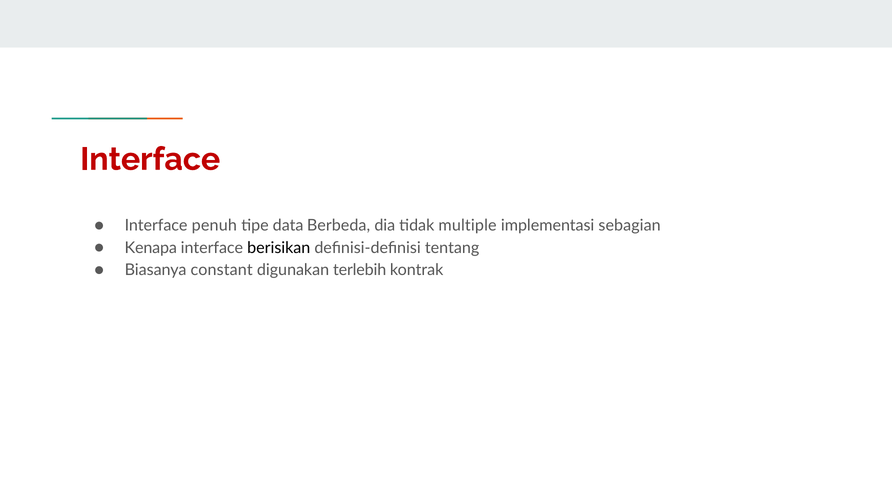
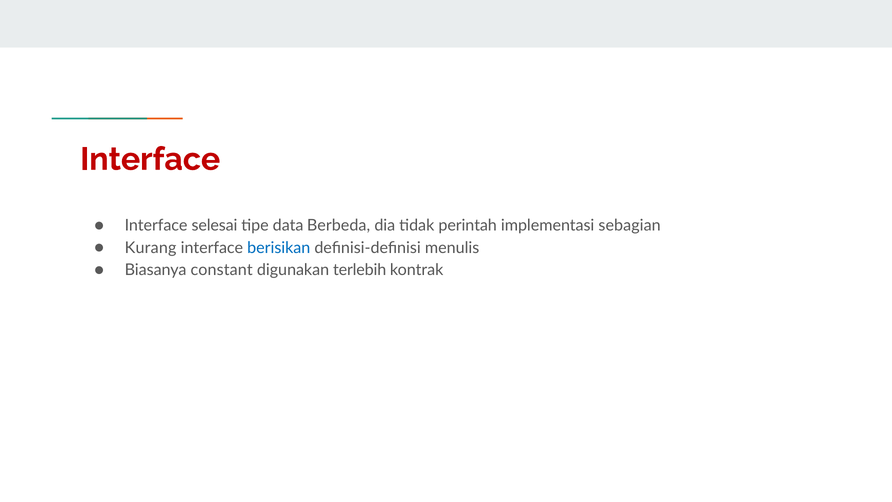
penuh: penuh -> selesai (214, 225)
multiple: multiple -> perintah (468, 225)
Kenapa: Kenapa -> Kurang (151, 248)
berisikan colour: black -> blue (279, 248)
tentang: tentang -> menulis (452, 248)
